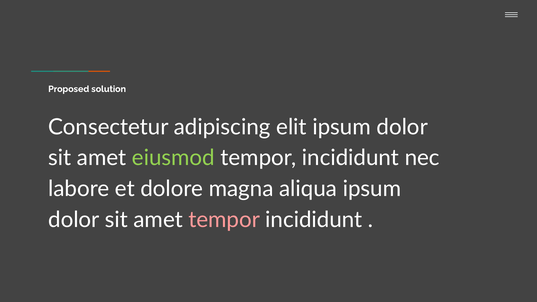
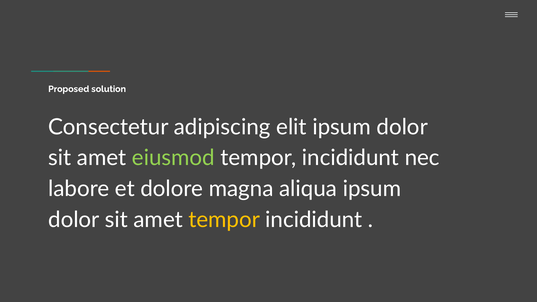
tempor colour: pink -> yellow (224, 220)
